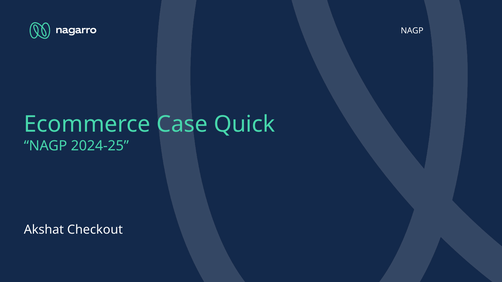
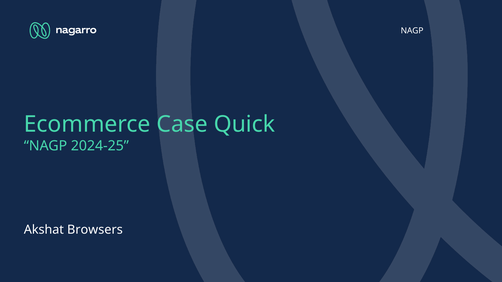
Checkout: Checkout -> Browsers (95, 230)
